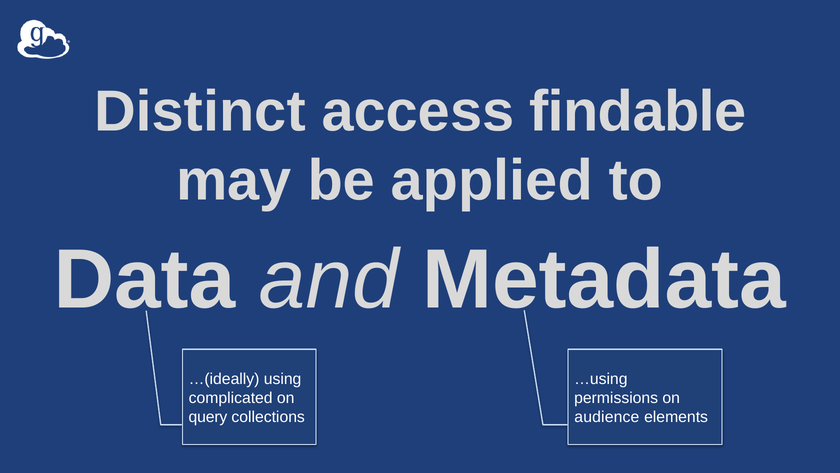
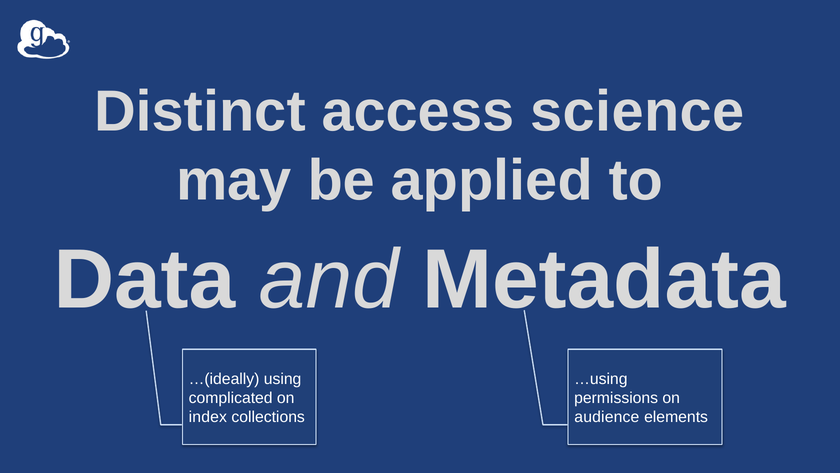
findable: findable -> science (637, 111)
query: query -> index (208, 416)
